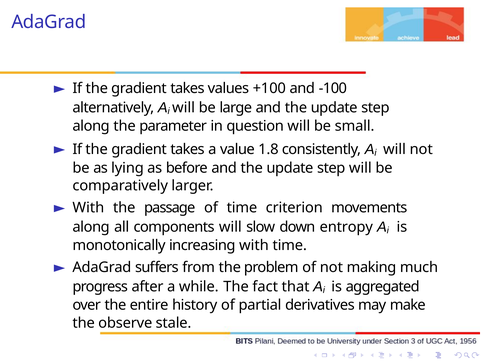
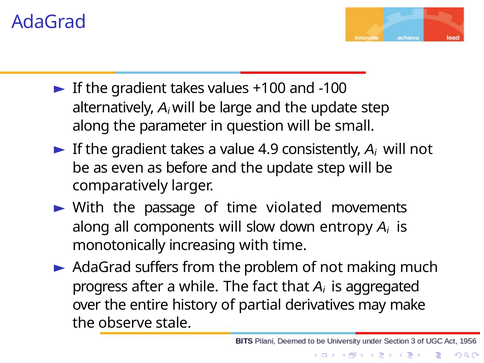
1.8: 1.8 -> 4.9 (268, 150)
lying: lying -> even (127, 168)
criterion: criterion -> violated (294, 208)
